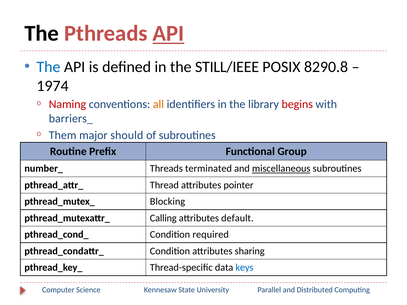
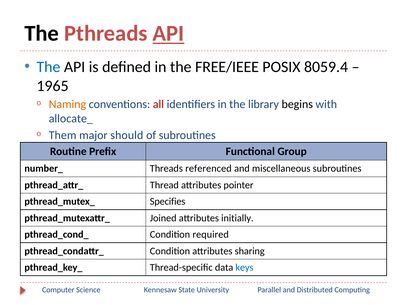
STILL/IEEE: STILL/IEEE -> FREE/IEEE (227, 67)
8290.8: 8290.8 -> 8059.4 (326, 67)
1974: 1974 -> 1965 (53, 86)
Naming colour: red -> orange (67, 104)
all colour: orange -> red (158, 104)
begins colour: red -> black (297, 104)
barriers_: barriers_ -> allocate_ (71, 119)
terminated: terminated -> referenced (208, 169)
miscellaneous underline: present -> none (281, 169)
Blocking: Blocking -> Specifies (168, 202)
Calling: Calling -> Joined (163, 218)
default: default -> initially (237, 218)
